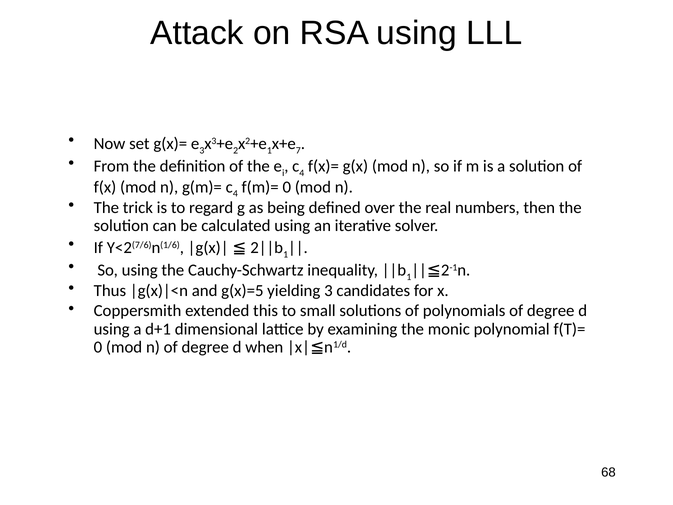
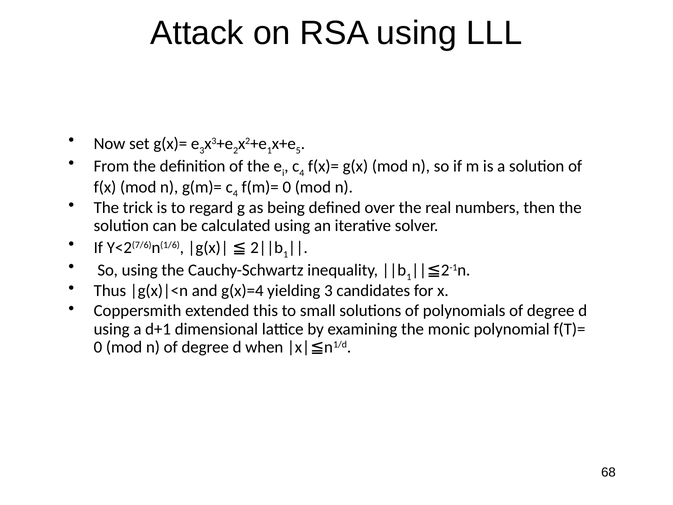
7: 7 -> 5 (298, 150)
g(x)=5: g(x)=5 -> g(x)=4 (242, 291)
